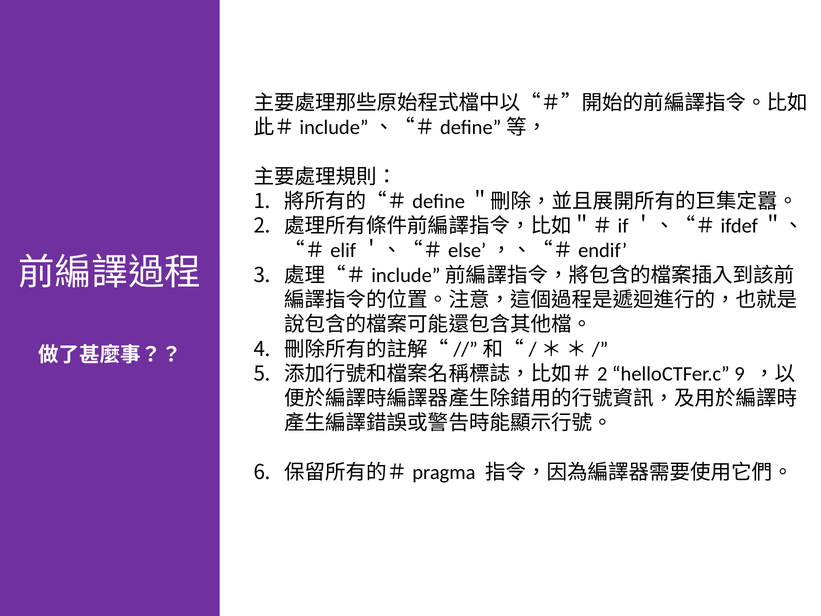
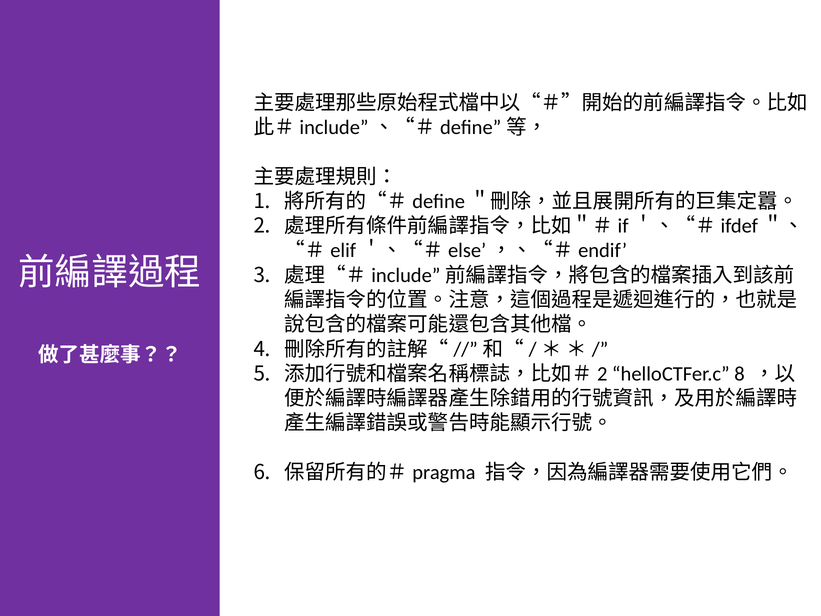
9: 9 -> 8 (739, 374)
